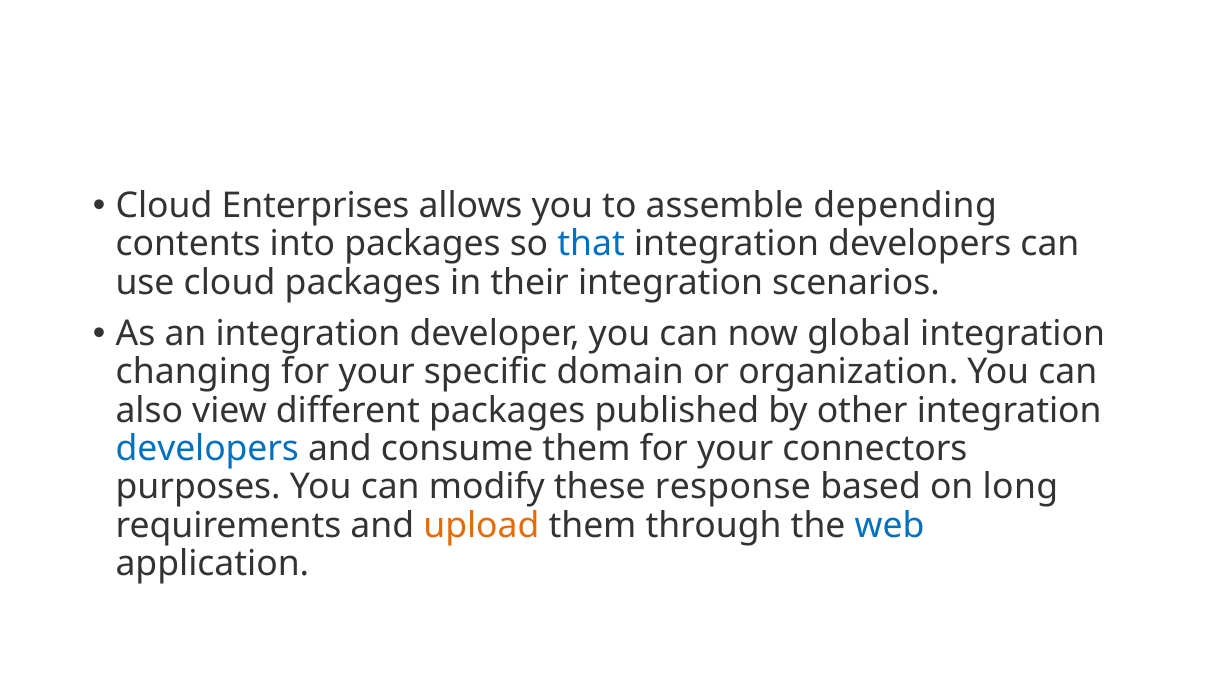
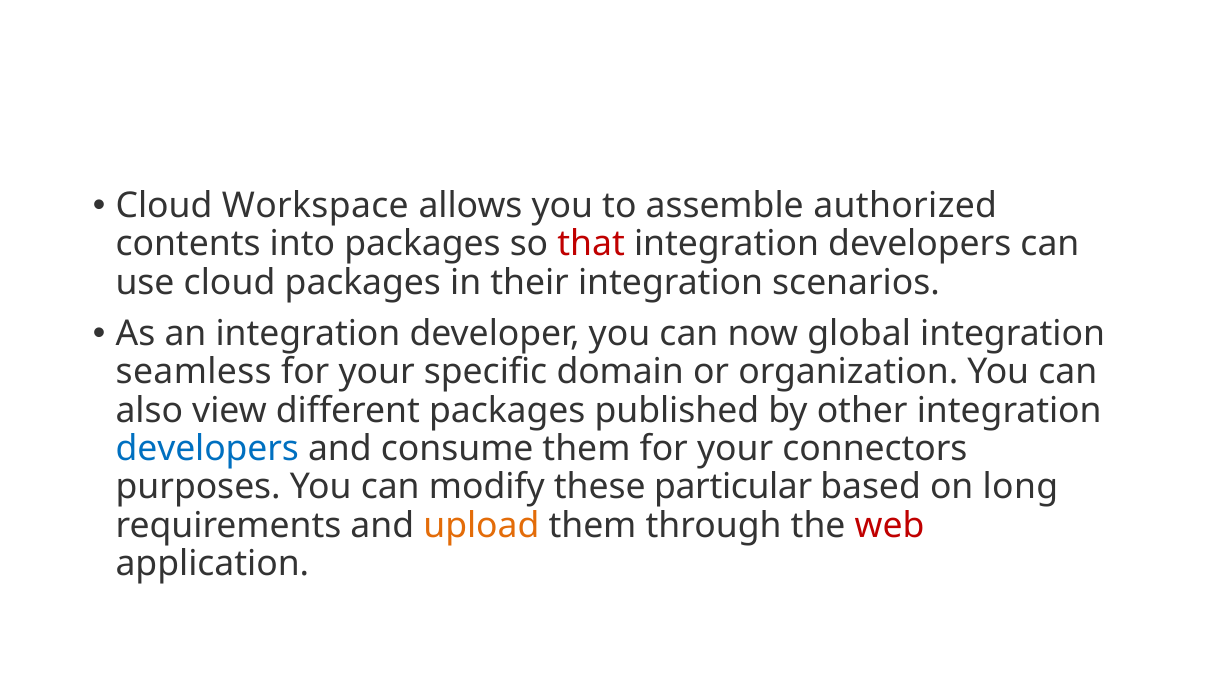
Enterprises: Enterprises -> Workspace (315, 206)
depending: depending -> authorized (905, 206)
that colour: blue -> red (591, 244)
changing: changing -> seamless (194, 372)
response: response -> particular (733, 487)
web colour: blue -> red (890, 526)
